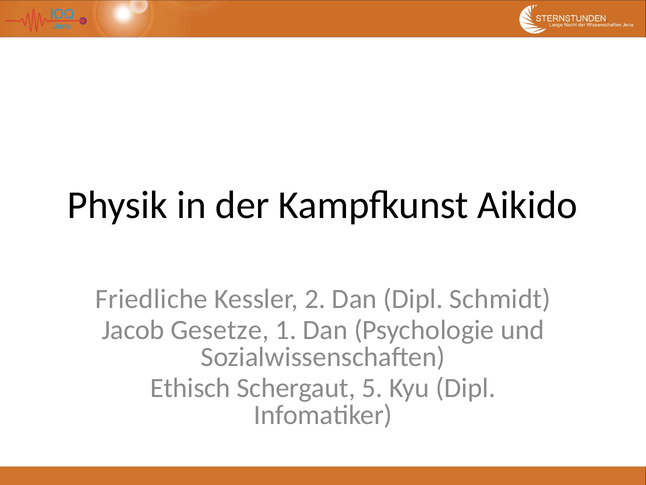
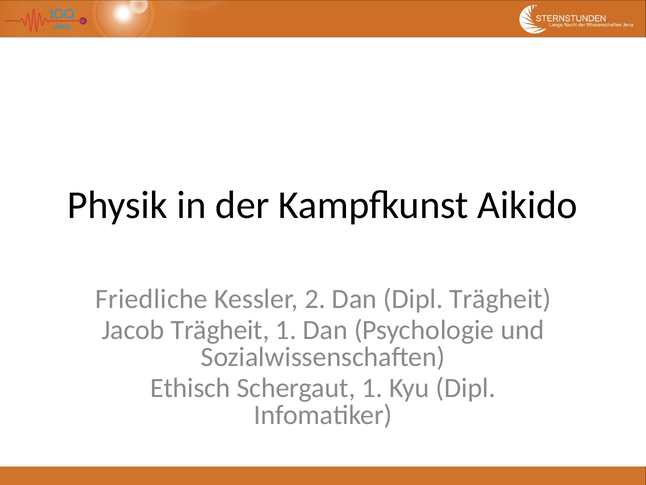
Dipl Schmidt: Schmidt -> Trägheit (500, 299)
Jacob Gesetze: Gesetze -> Trägheit (220, 330)
Schergaut 5: 5 -> 1 (372, 388)
